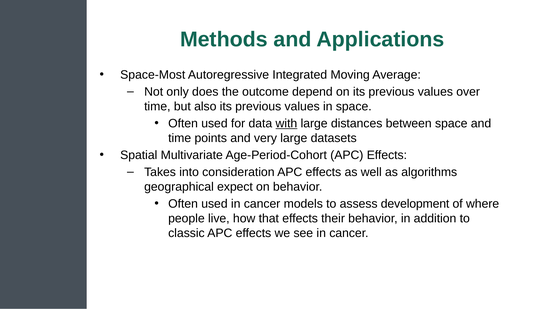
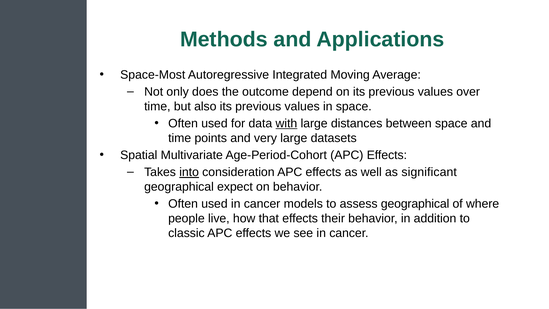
into underline: none -> present (189, 172)
algorithms: algorithms -> significant (429, 172)
assess development: development -> geographical (415, 204)
